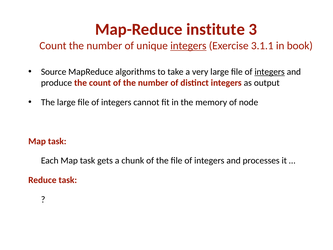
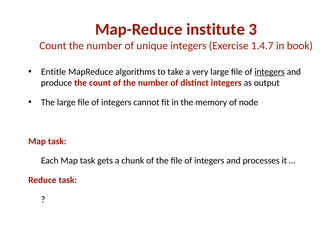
integers underline: present -> none (188, 46)
3.1.1: 3.1.1 -> 1.4.7 (262, 46)
Source: Source -> Entitle (54, 72)
